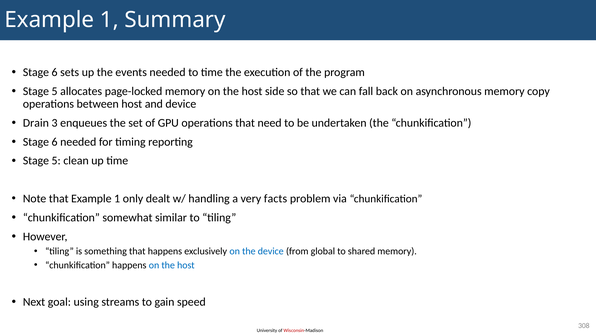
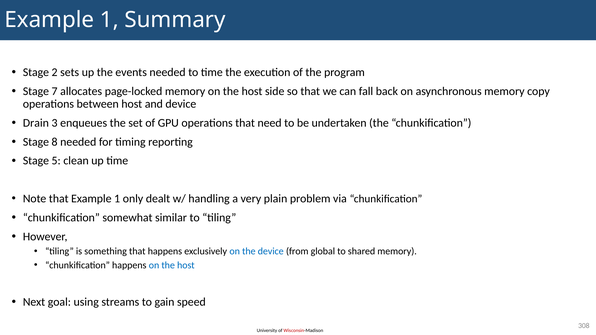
6: 6 -> 2 (55, 72)
5: 5 -> 7 (55, 91)
6: 6 -> 8 (55, 142)
facts: facts -> plain (276, 199)
